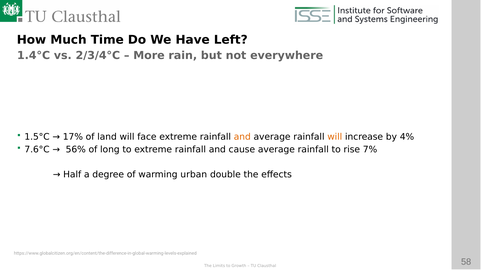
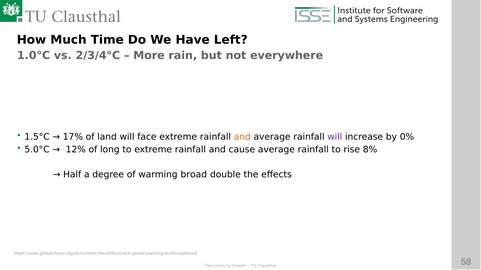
1.4°C: 1.4°C -> 1.0°C (34, 56)
will colour: orange -> purple (335, 137)
4%: 4% -> 0% (407, 137)
7.6°C: 7.6°C -> 5.0°C (37, 150)
56%: 56% -> 12% (76, 150)
7%: 7% -> 8% (370, 150)
urban: urban -> broad (194, 175)
